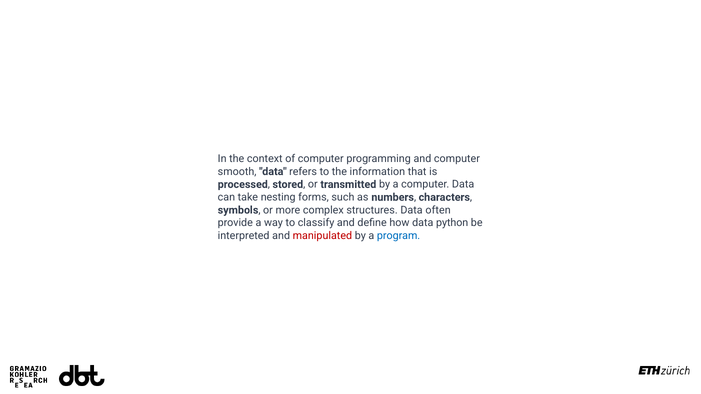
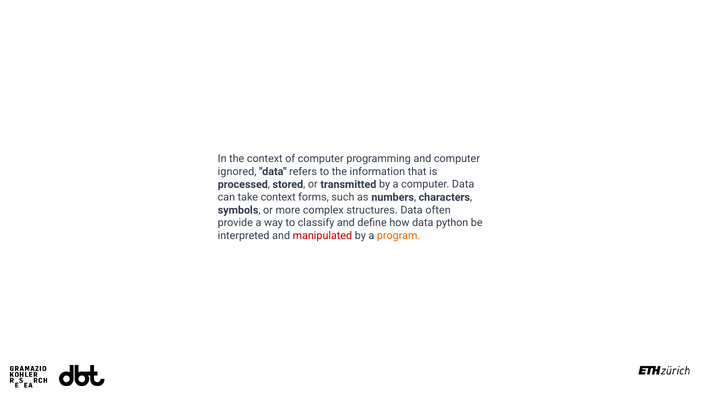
smooth: smooth -> ignored (237, 172)
take nesting: nesting -> context (278, 197)
program colour: blue -> orange (399, 236)
